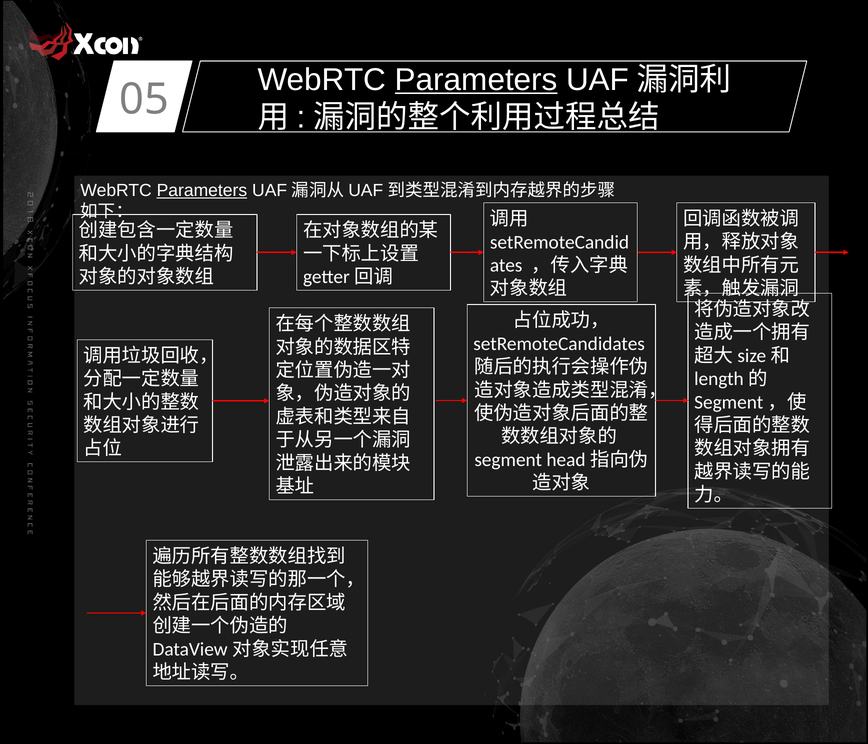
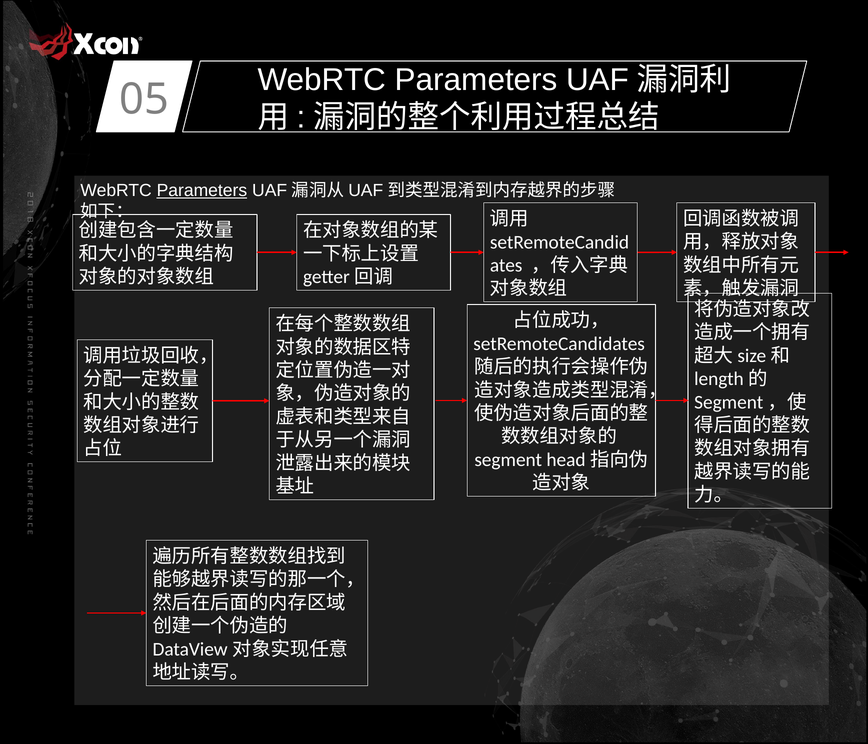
Parameters underline: present -> none (476, 80)
